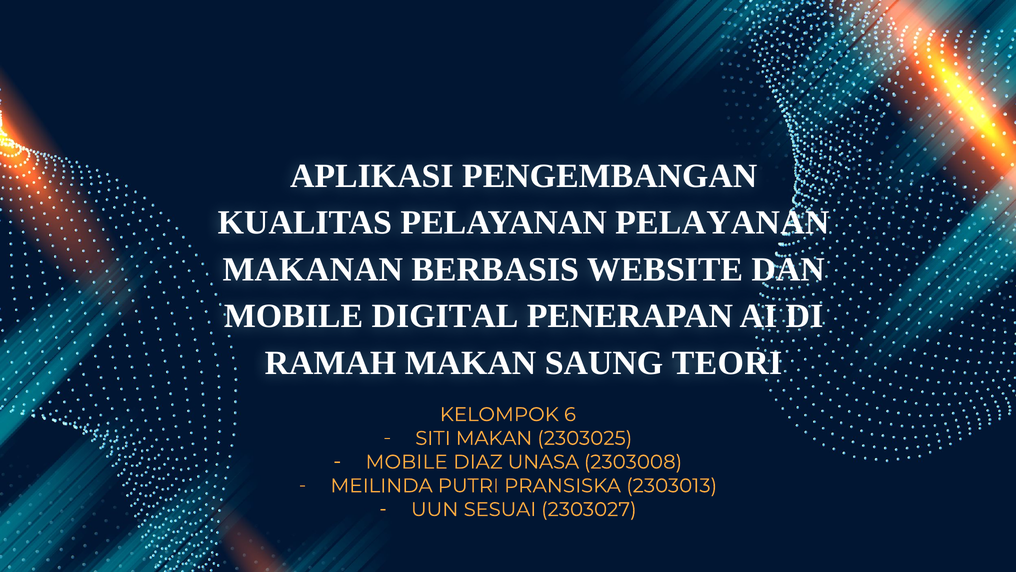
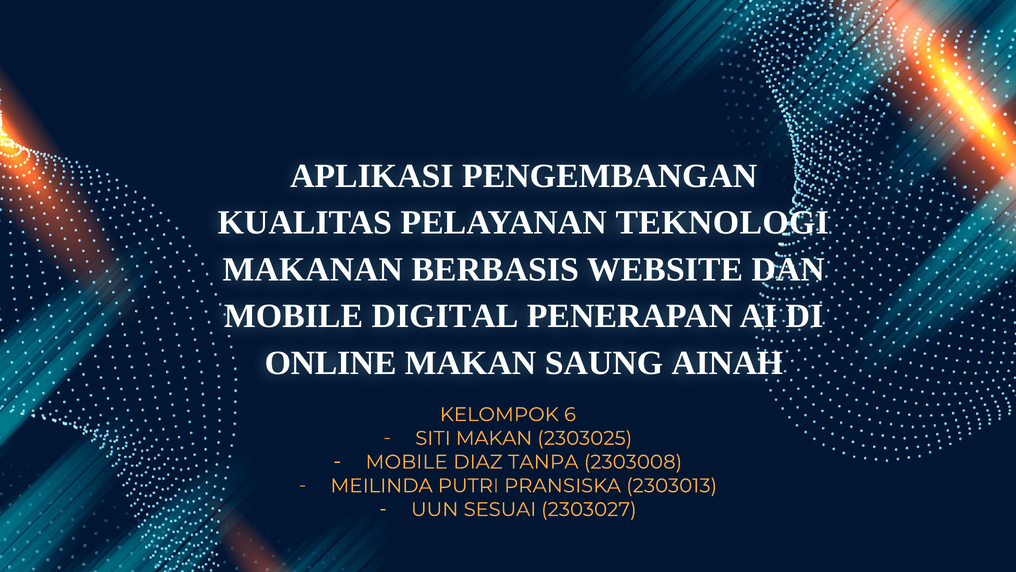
PELAYANAN PELAYANAN: PELAYANAN -> TEKNOLOGI (722, 223)
RAMAH: RAMAH -> ONLINE (331, 363)
TEORI: TEORI -> AINAH (727, 363)
UNASA: UNASA -> TANPA (543, 462)
